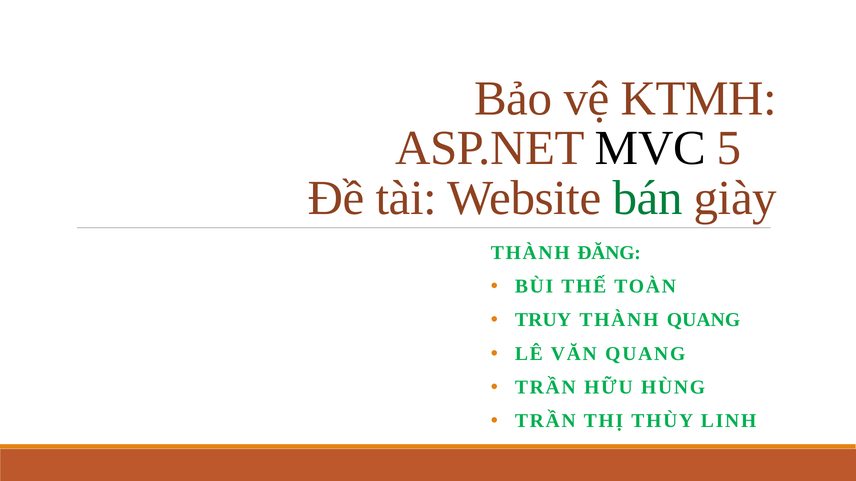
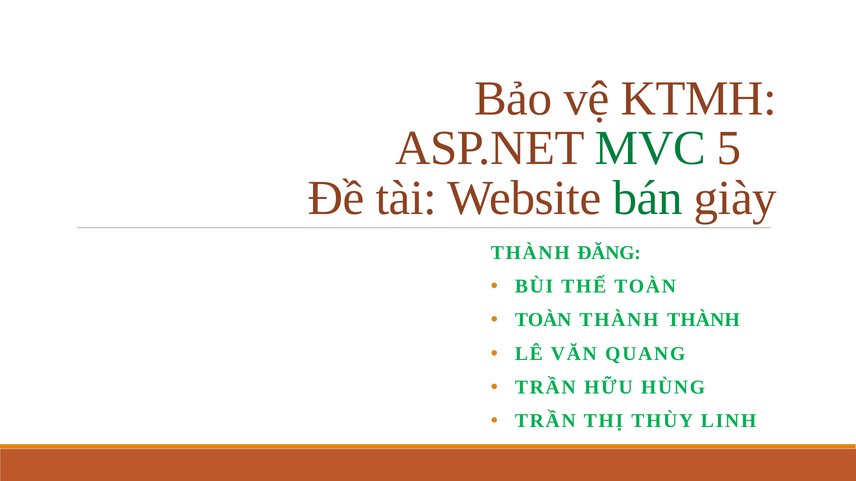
MVC colour: black -> green (650, 148)
TRUY: TRUY -> TOÀN (543, 320)
THÀNH QUANG: QUANG -> THÀNH (703, 320)
